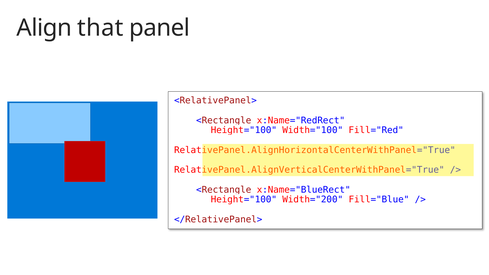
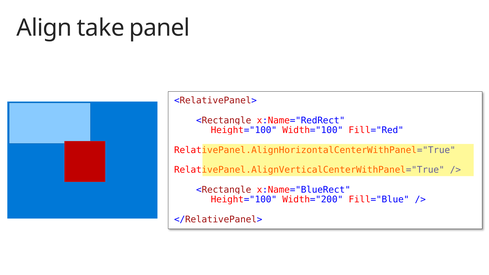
that: that -> take (101, 28)
